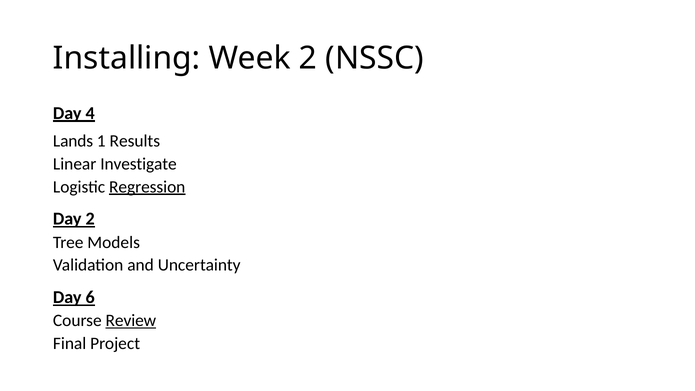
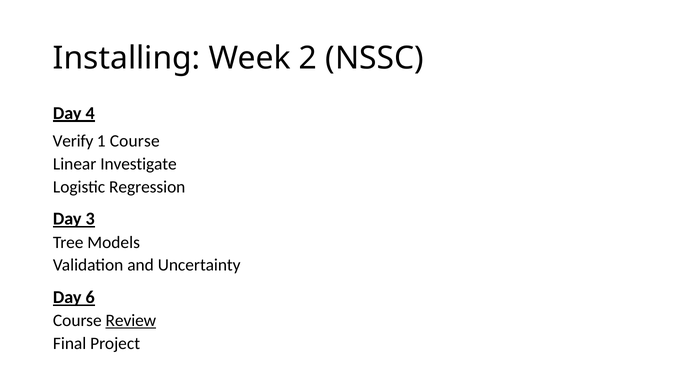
Lands: Lands -> Verify (73, 141)
1 Results: Results -> Course (135, 141)
Regression underline: present -> none (147, 187)
Day 2: 2 -> 3 (90, 219)
